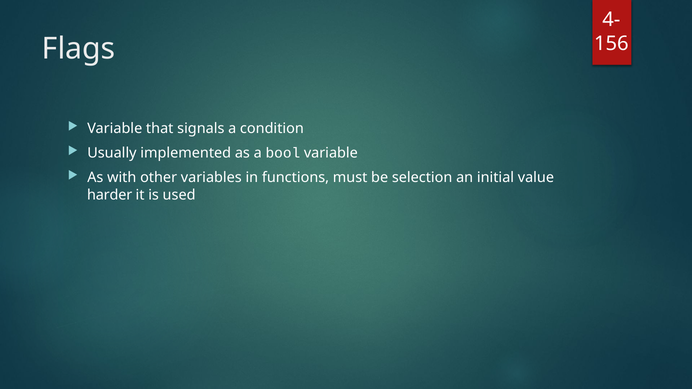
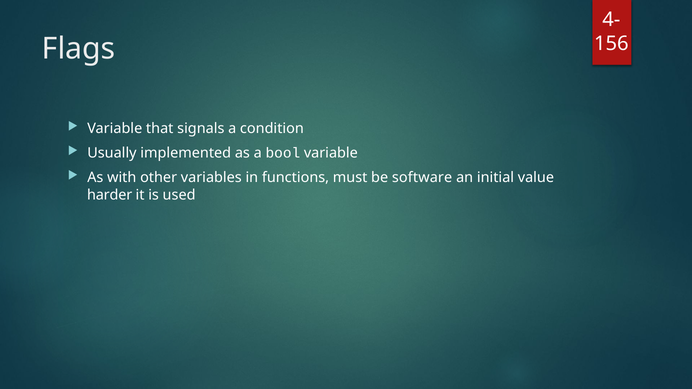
selection: selection -> software (422, 178)
